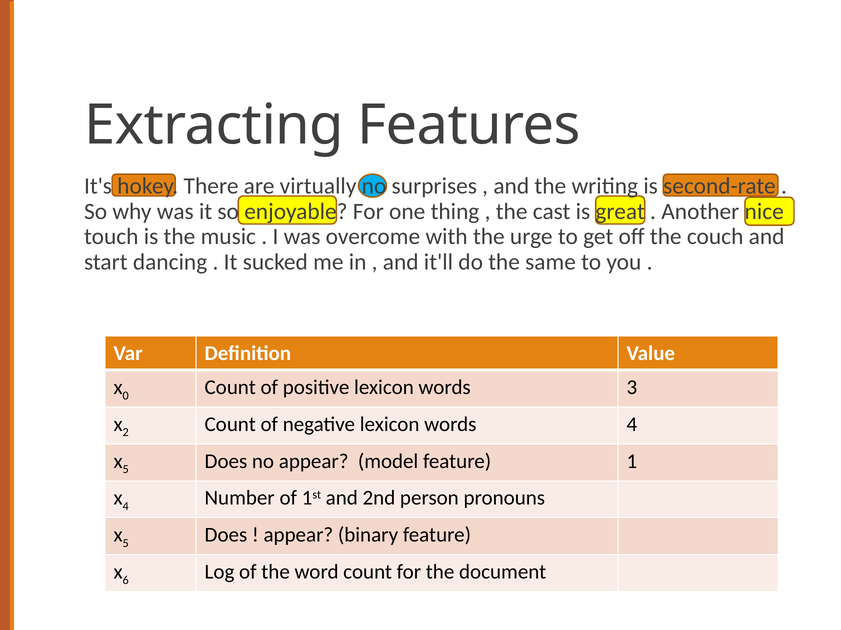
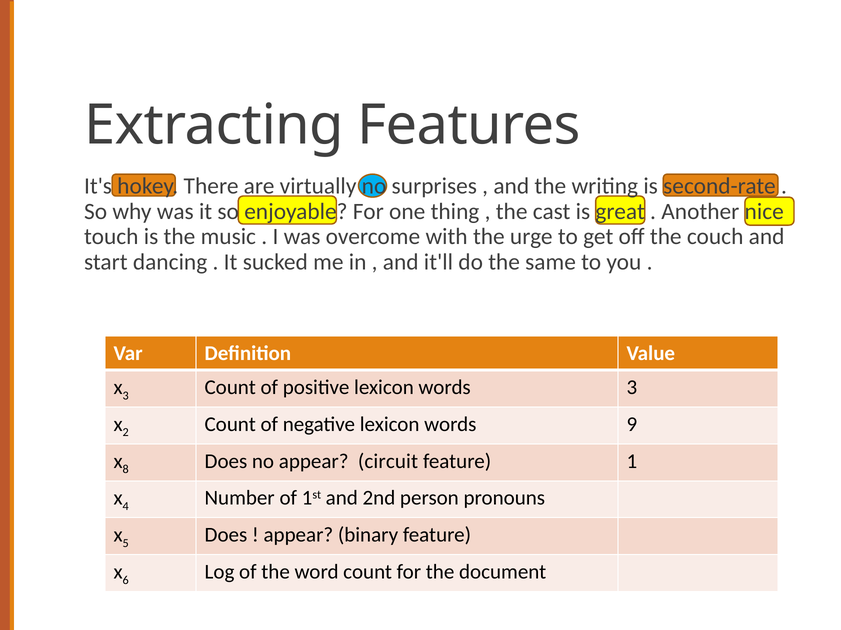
0: 0 -> 3 (126, 396)
words 4: 4 -> 9 (632, 425)
5: 5 -> 8 (126, 470)
model: model -> circuit (388, 462)
